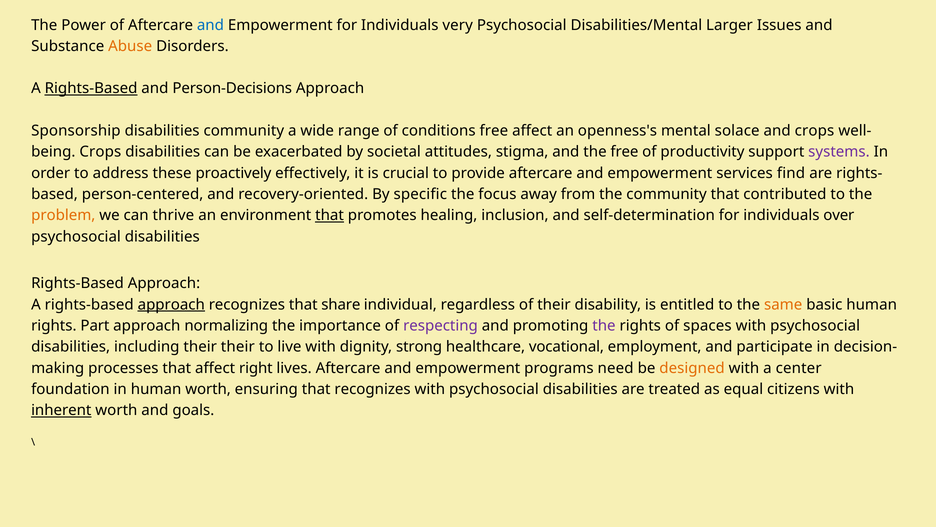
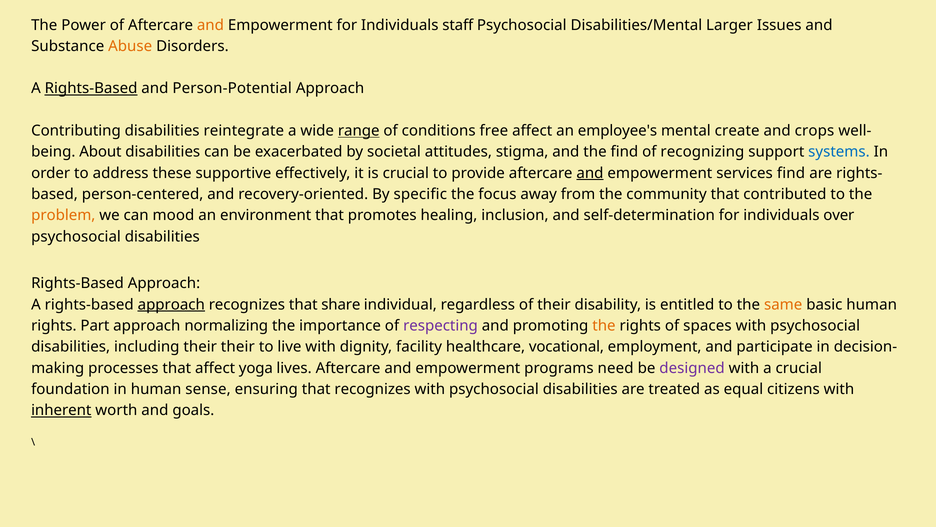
and colour: blue -> orange (210, 25)
very: very -> staff (458, 25)
Person-Decisions: Person-Decisions -> Person-Potential (232, 88)
Sponsorship: Sponsorship -> Contributing (76, 131)
disabilities community: community -> reintegrate (244, 131)
range underline: none -> present (359, 131)
openness's: openness's -> employee's (618, 131)
solace: solace -> create (737, 131)
Crops: Crops -> About (100, 152)
the free: free -> find (624, 152)
productivity: productivity -> recognizing (702, 152)
systems colour: purple -> blue (839, 152)
proactively: proactively -> supportive (233, 173)
and underline: none -> present (590, 173)
thrive: thrive -> mood (173, 215)
that underline: present -> none (330, 215)
the colour: purple -> orange (604, 325)
strong: strong -> facility (419, 347)
right: right -> yoga (256, 368)
designed colour: orange -> purple (692, 368)
a center: center -> crucial (799, 368)
human worth: worth -> sense (208, 389)
